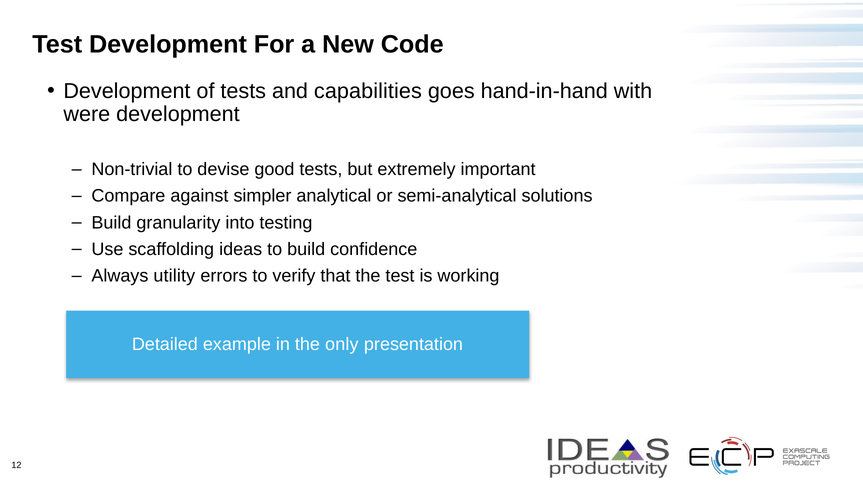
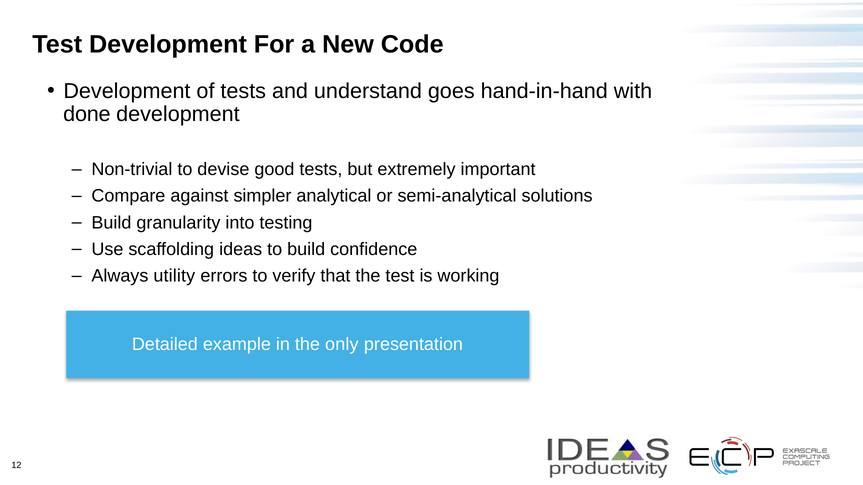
capabilities: capabilities -> understand (368, 91)
were: were -> done (87, 114)
